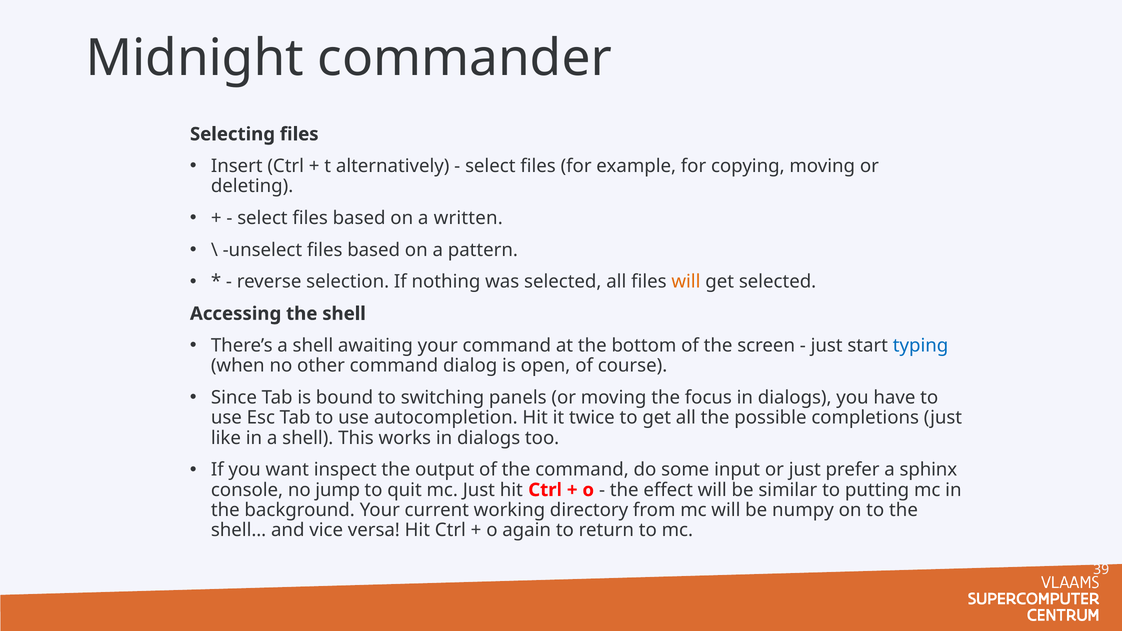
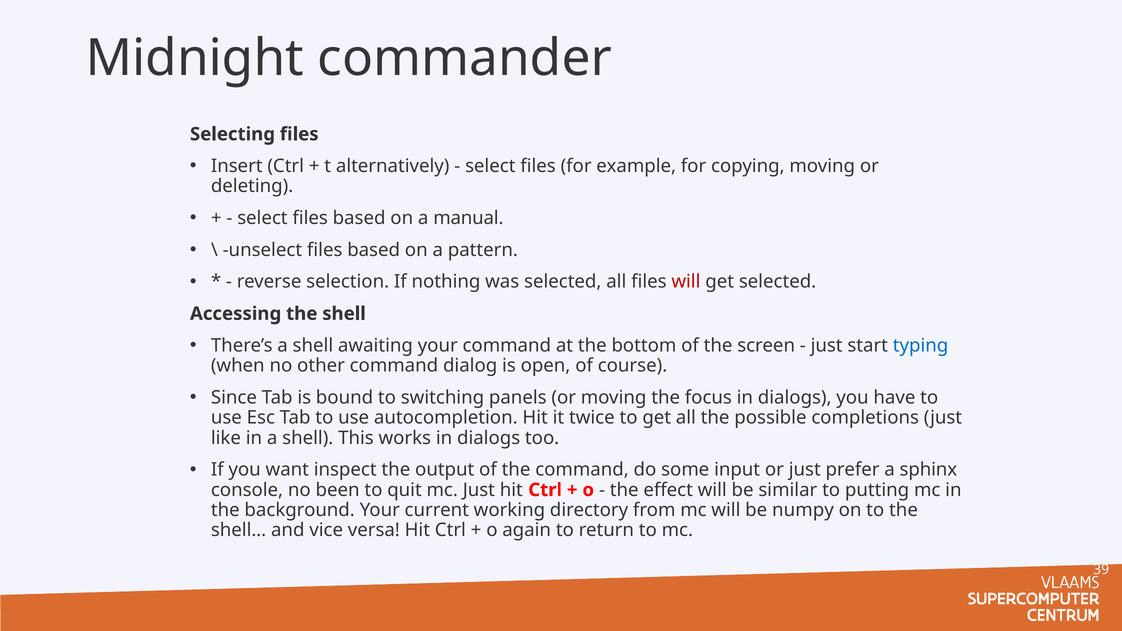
written: written -> manual (468, 218)
will colour: orange -> red (686, 282)
jump: jump -> been (338, 490)
